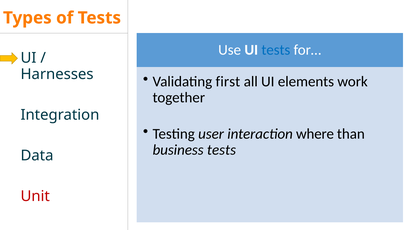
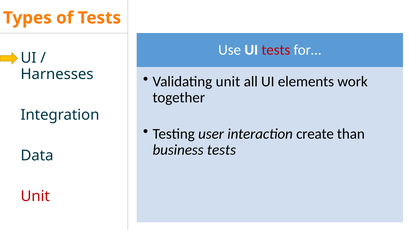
tests colour: blue -> red (276, 50)
Validating first: first -> unit (228, 82)
where: where -> create (315, 134)
